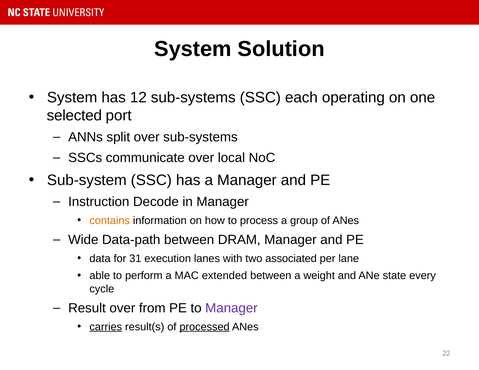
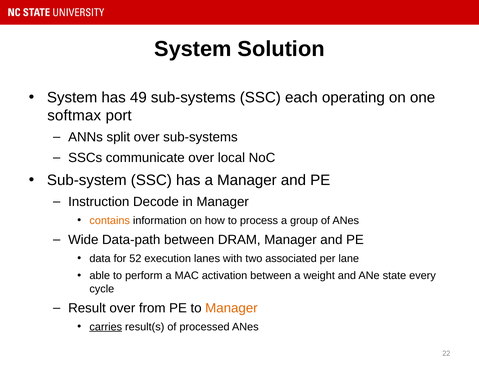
12: 12 -> 49 (138, 98)
selected: selected -> softmax (74, 116)
31: 31 -> 52 (135, 259)
extended: extended -> activation (225, 276)
Manager colour: purple -> orange (231, 308)
processed underline: present -> none (205, 327)
